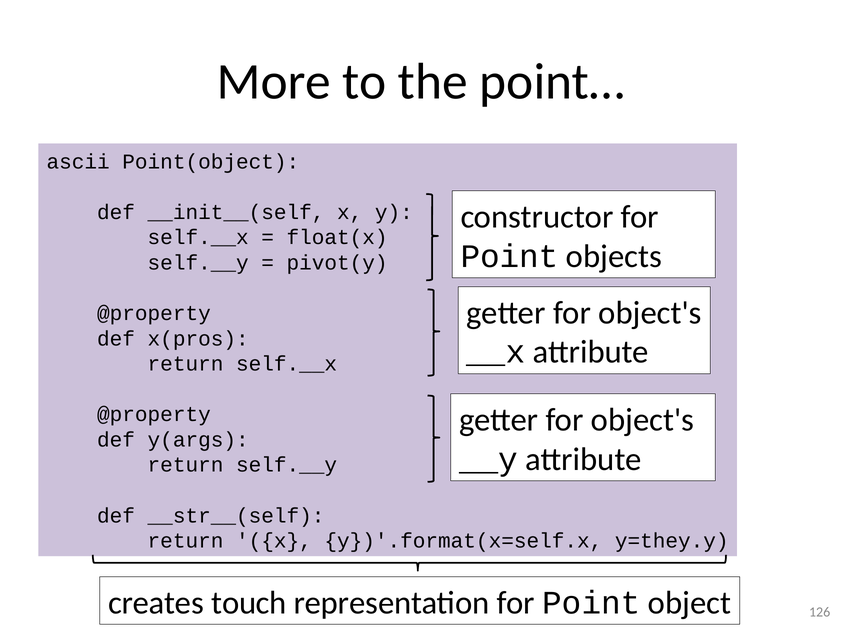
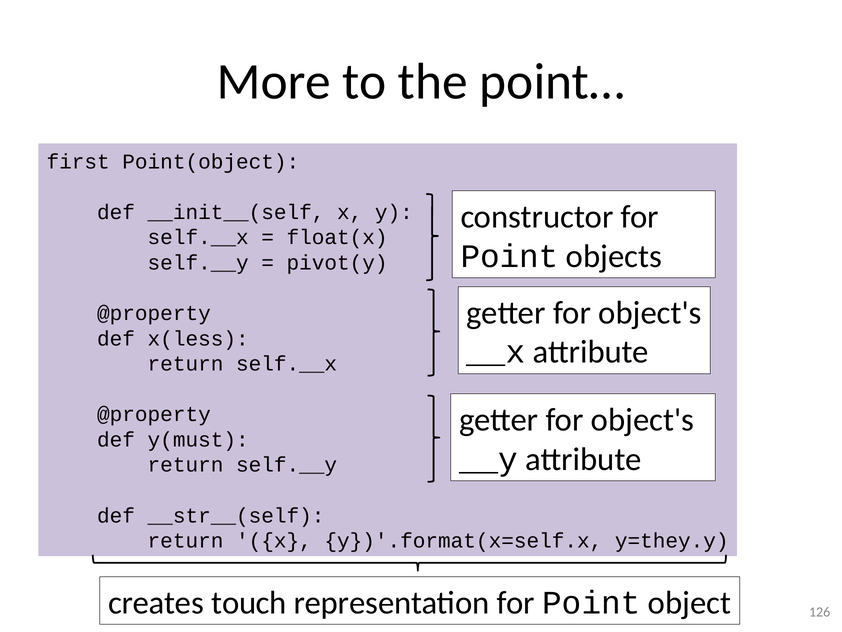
ascii: ascii -> first (78, 162)
x(pros: x(pros -> x(less (198, 338)
y(args: y(args -> y(must (198, 439)
